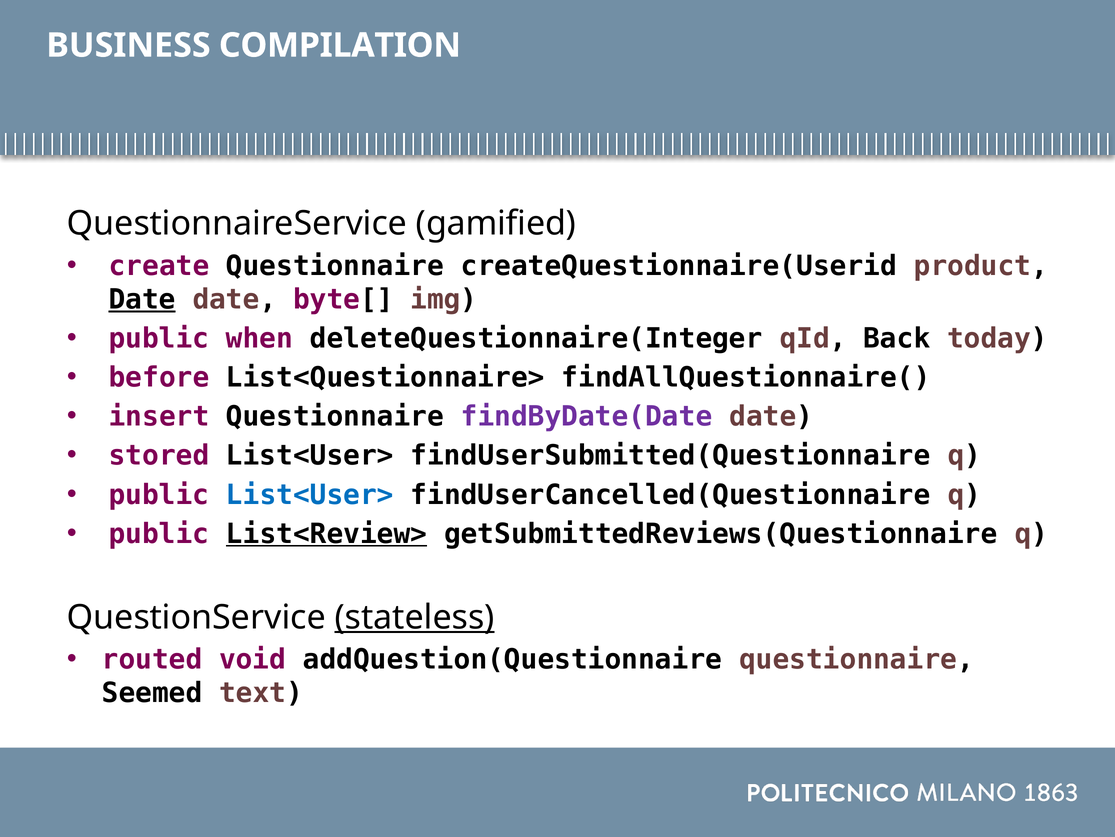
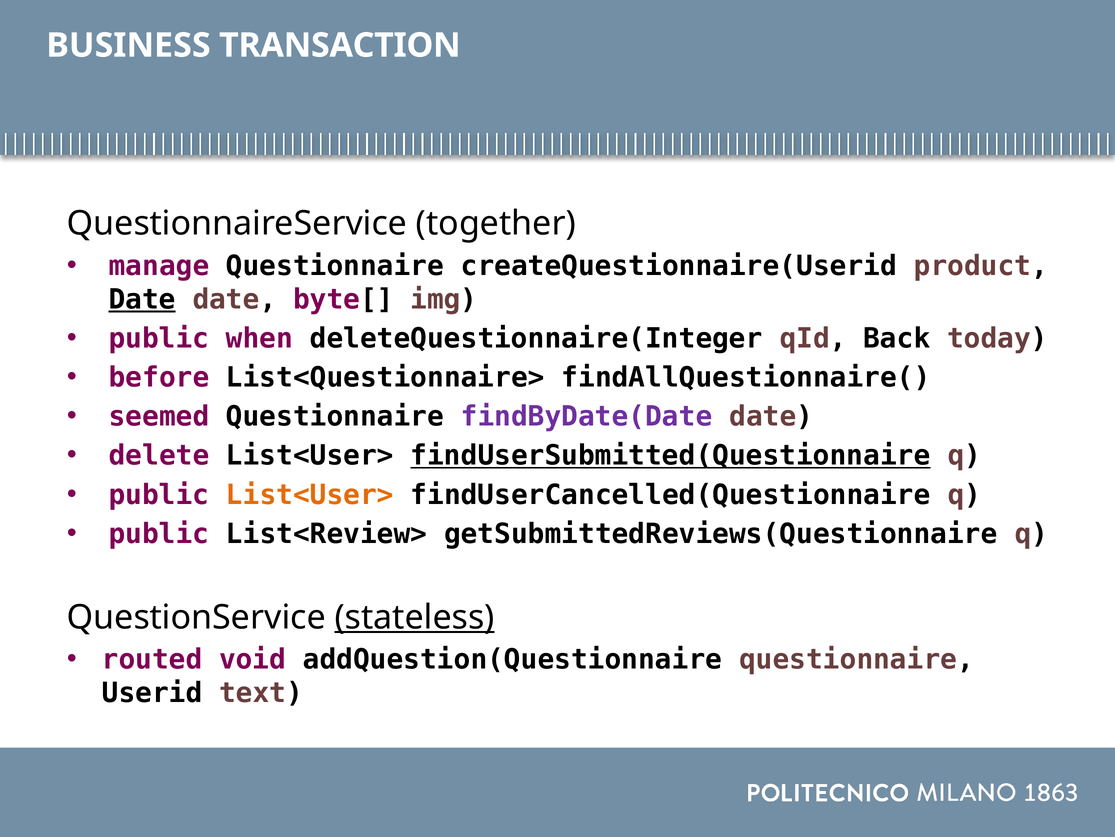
COMPILATION: COMPILATION -> TRANSACTION (340, 45)
gamified: gamified -> together (496, 223)
create: create -> manage (159, 266)
insert: insert -> seemed (159, 416)
stored: stored -> delete (159, 455)
findUserSubmitted(Questionnaire underline: none -> present (670, 455)
List<User> colour: blue -> orange (310, 494)
List<Review> underline: present -> none (327, 533)
Seemed: Seemed -> Userid (152, 693)
